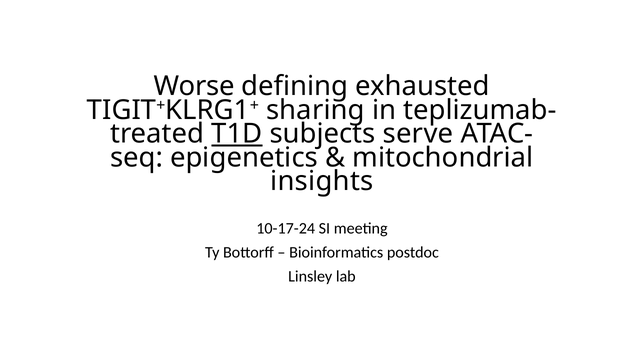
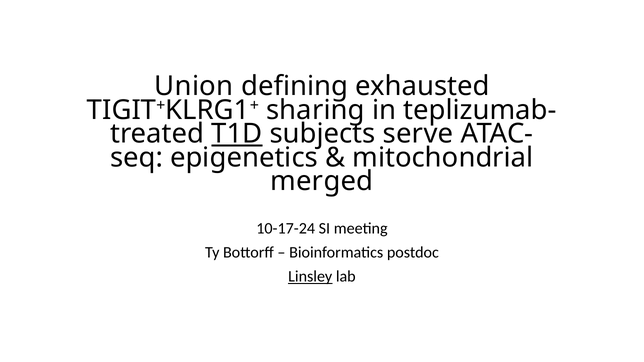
Worse: Worse -> Union (194, 86)
insights: insights -> merged (322, 181)
Linsley underline: none -> present (310, 277)
